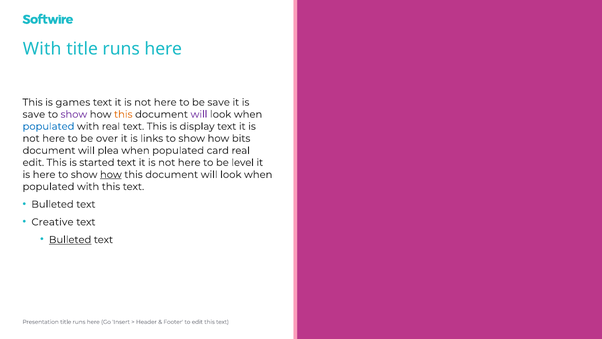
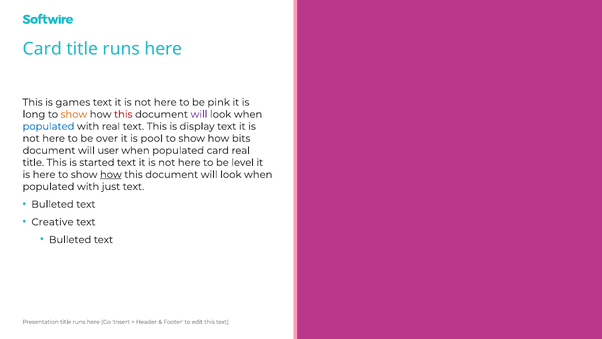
With: With -> Card (42, 49)
be save: save -> pink (219, 102)
save: save -> long (34, 114)
show colour: purple -> orange (74, 114)
this colour: orange -> red (123, 114)
links: links -> pool (152, 138)
plea: plea -> user (108, 150)
edit: edit -> title (33, 162)
with this: this -> just (111, 186)
Bulleted underline: present -> none (70, 240)
